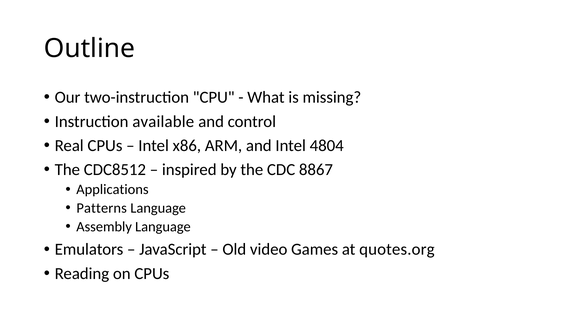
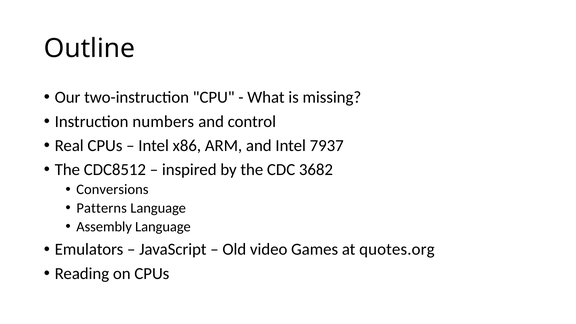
available: available -> numbers (163, 121)
4804: 4804 -> 7937 (327, 146)
8867: 8867 -> 3682 (316, 170)
Applications: Applications -> Conversions (112, 190)
